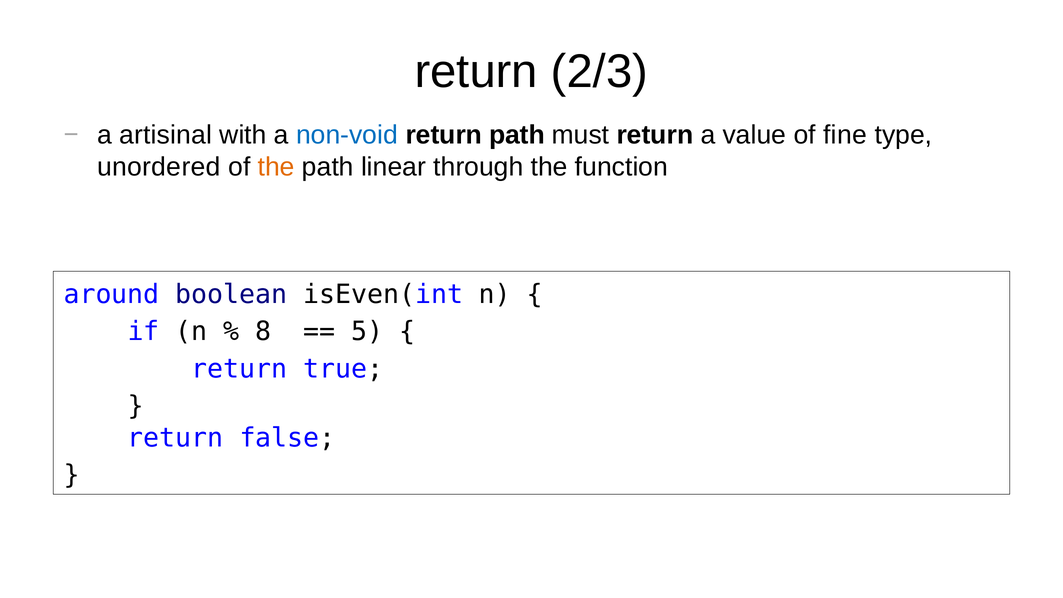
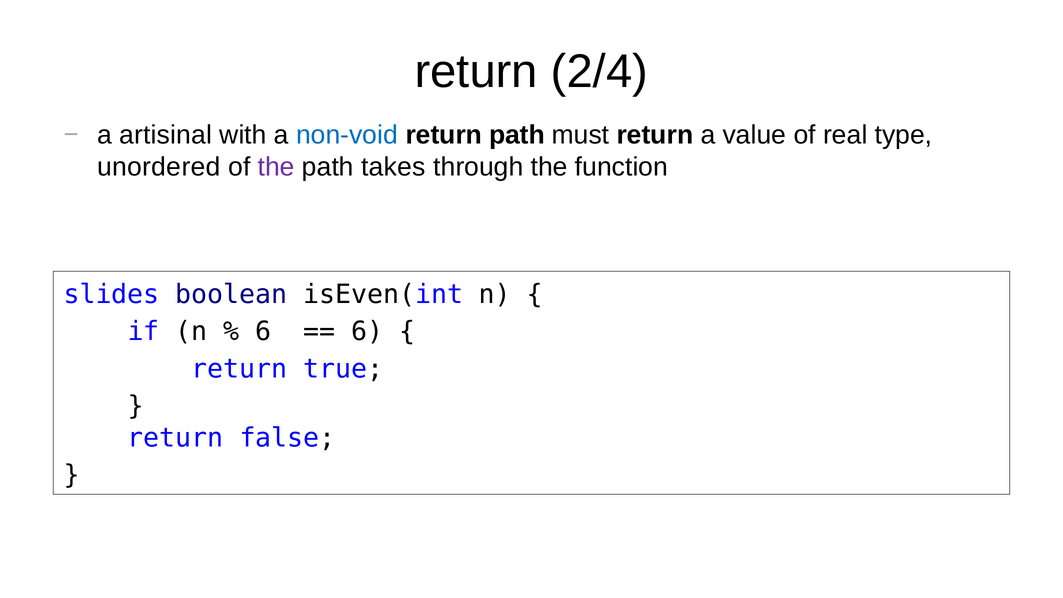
2/3: 2/3 -> 2/4 (599, 72)
fine: fine -> real (845, 135)
the colour: orange -> purple (276, 167)
linear: linear -> takes (393, 167)
around: around -> slides (112, 294)
8: 8 -> 6 (263, 332)
5: 5 -> 6 (367, 332)
